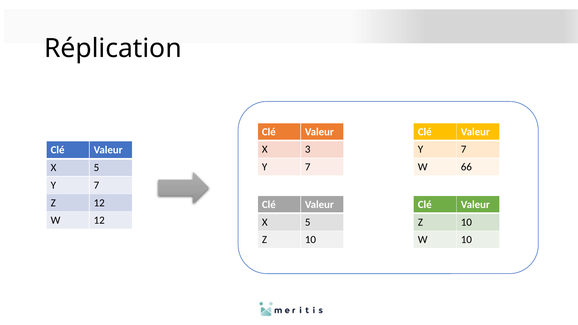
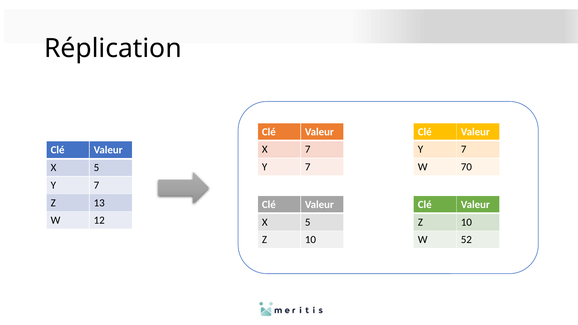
X 3: 3 -> 7 (308, 149)
66: 66 -> 70 (466, 167)
Z 12: 12 -> 13 (99, 203)
W 10: 10 -> 52 (466, 240)
